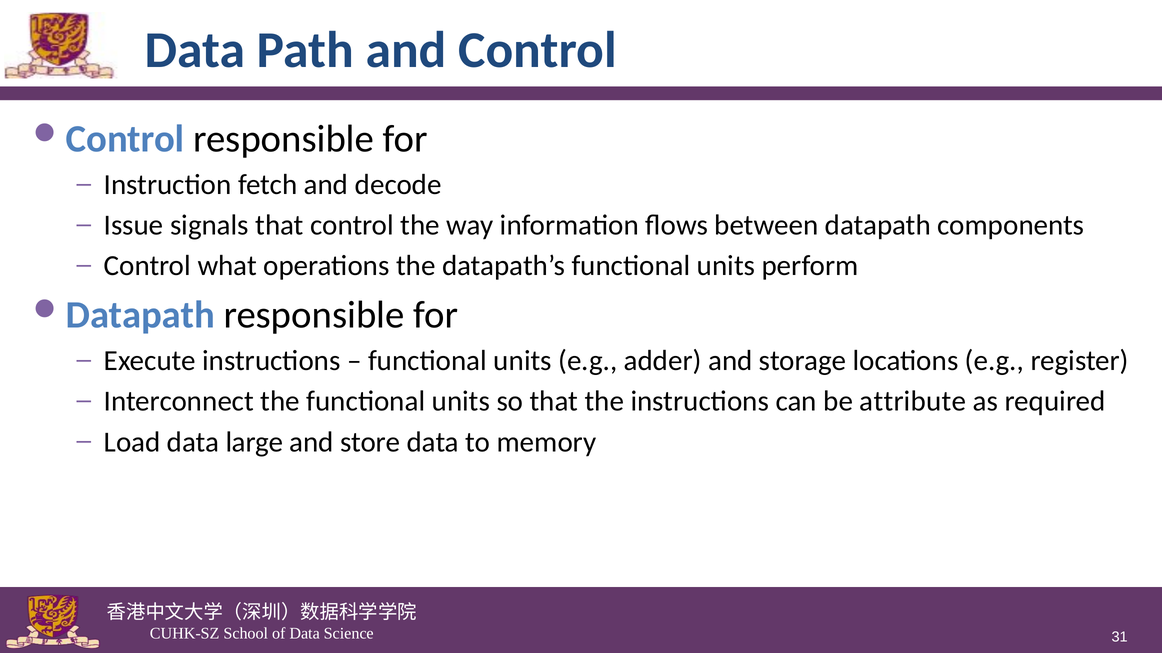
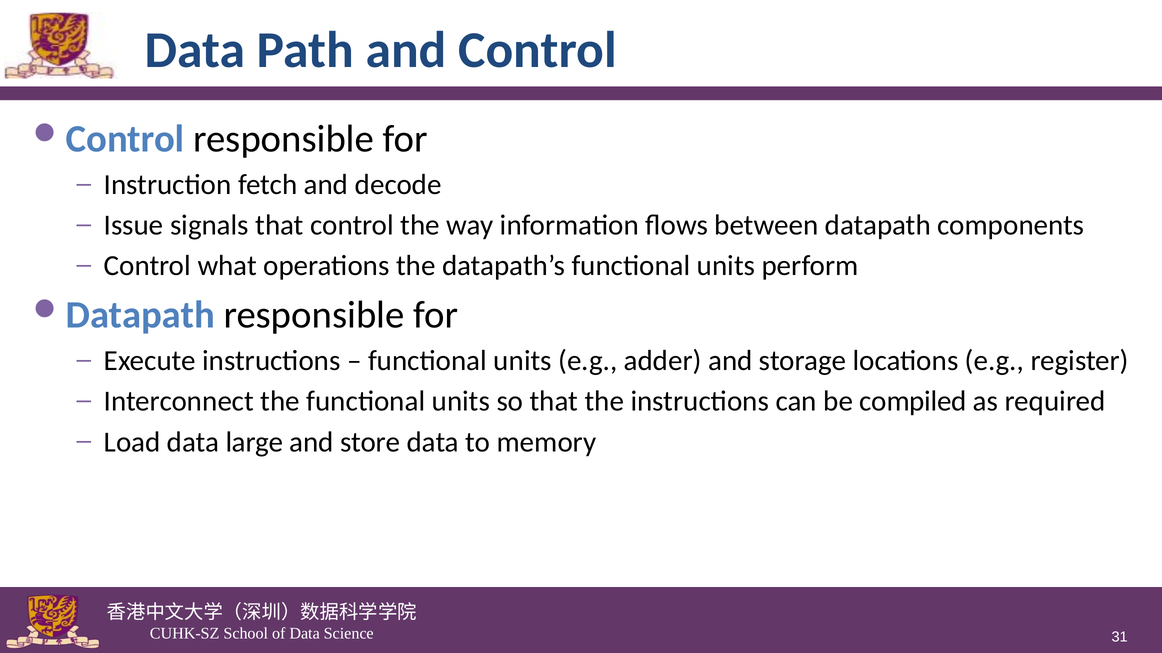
attribute: attribute -> compiled (913, 402)
